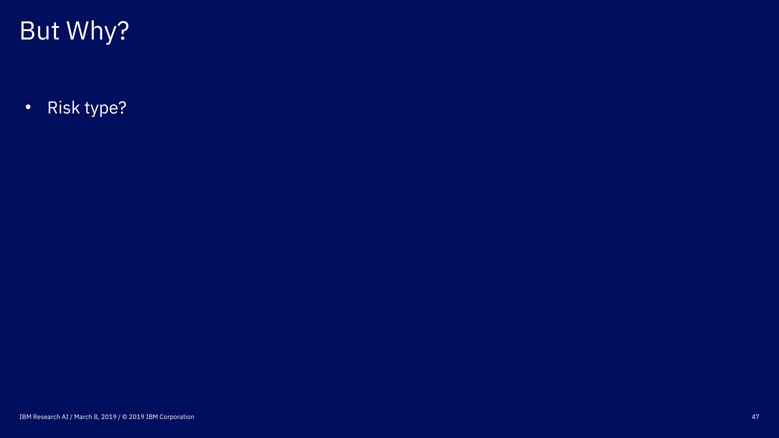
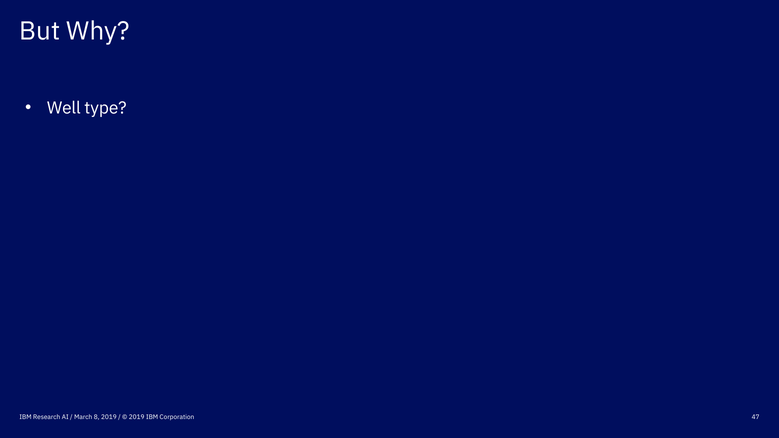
Risk: Risk -> Well (64, 108)
